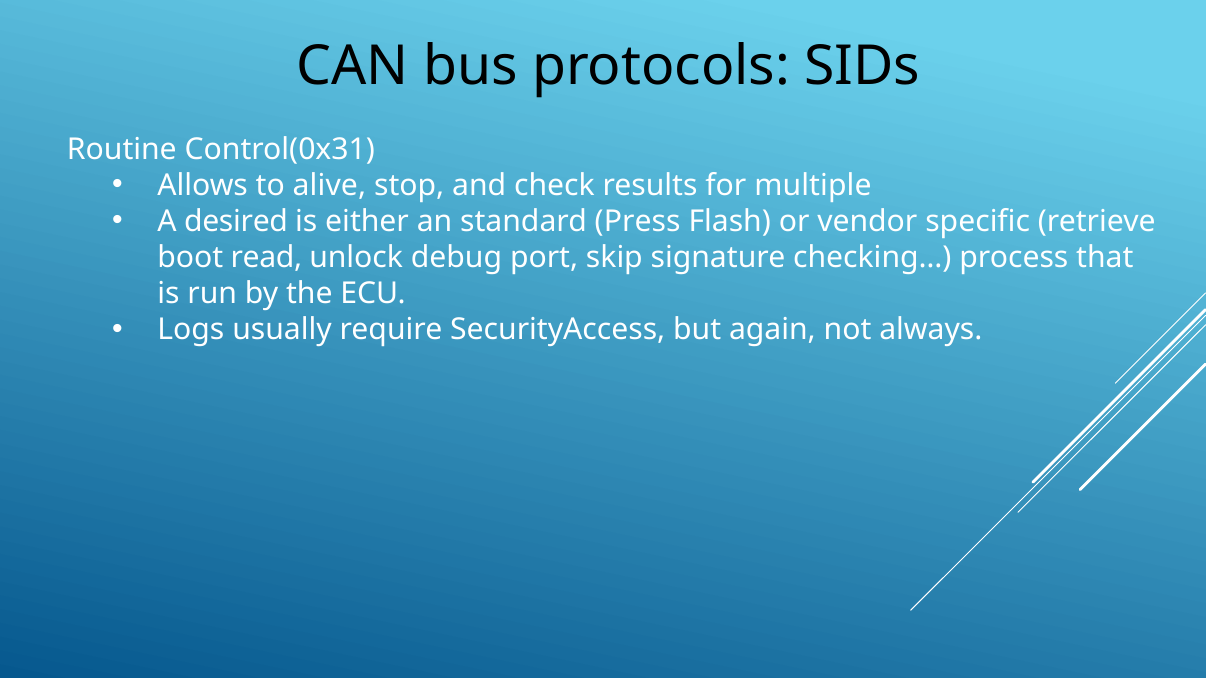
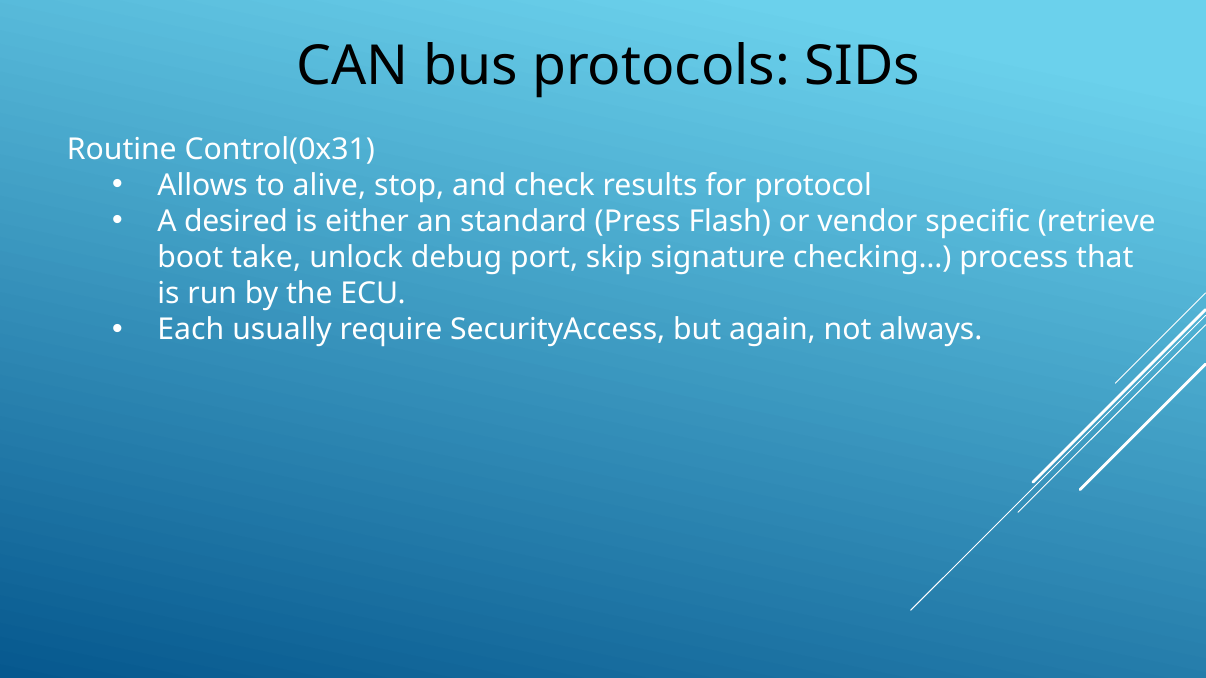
multiple: multiple -> protocol (813, 185)
read: read -> take (266, 258)
Logs: Logs -> Each (191, 330)
